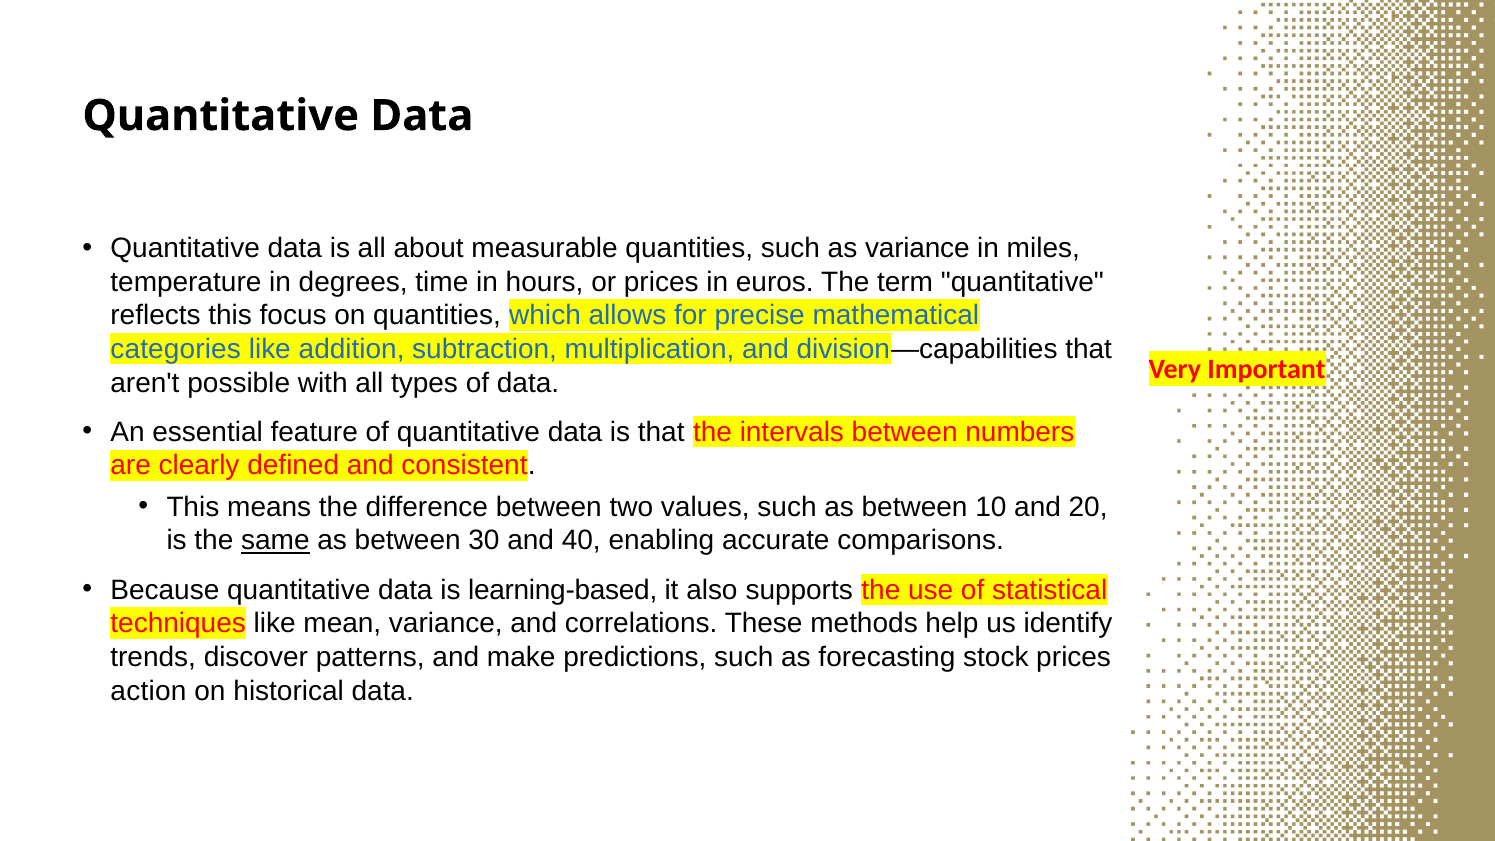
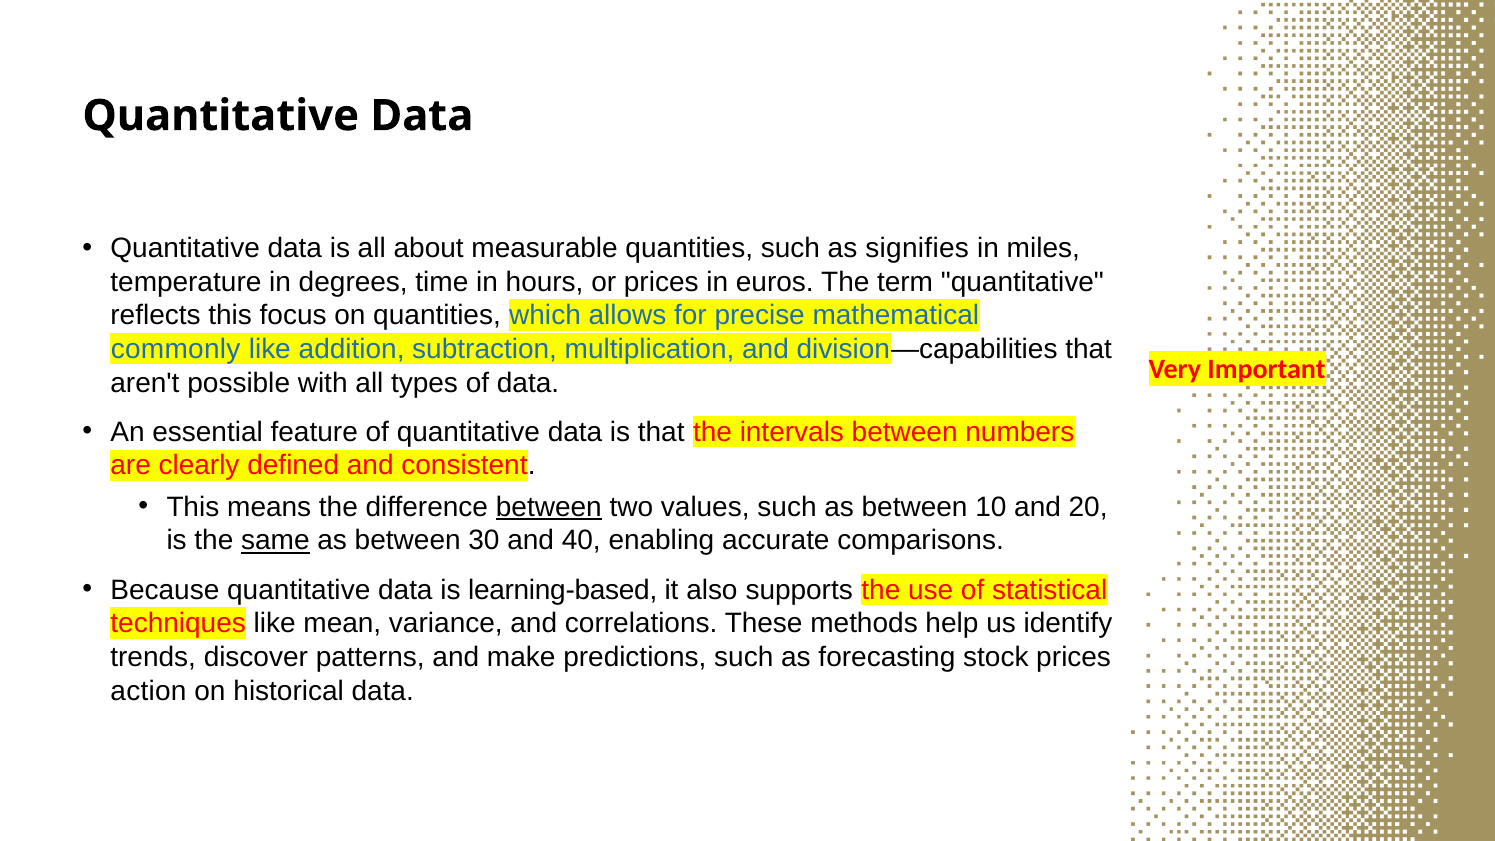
as variance: variance -> signifies (917, 248)
categories: categories -> commonly (176, 349)
between underline: none -> present (549, 507)
